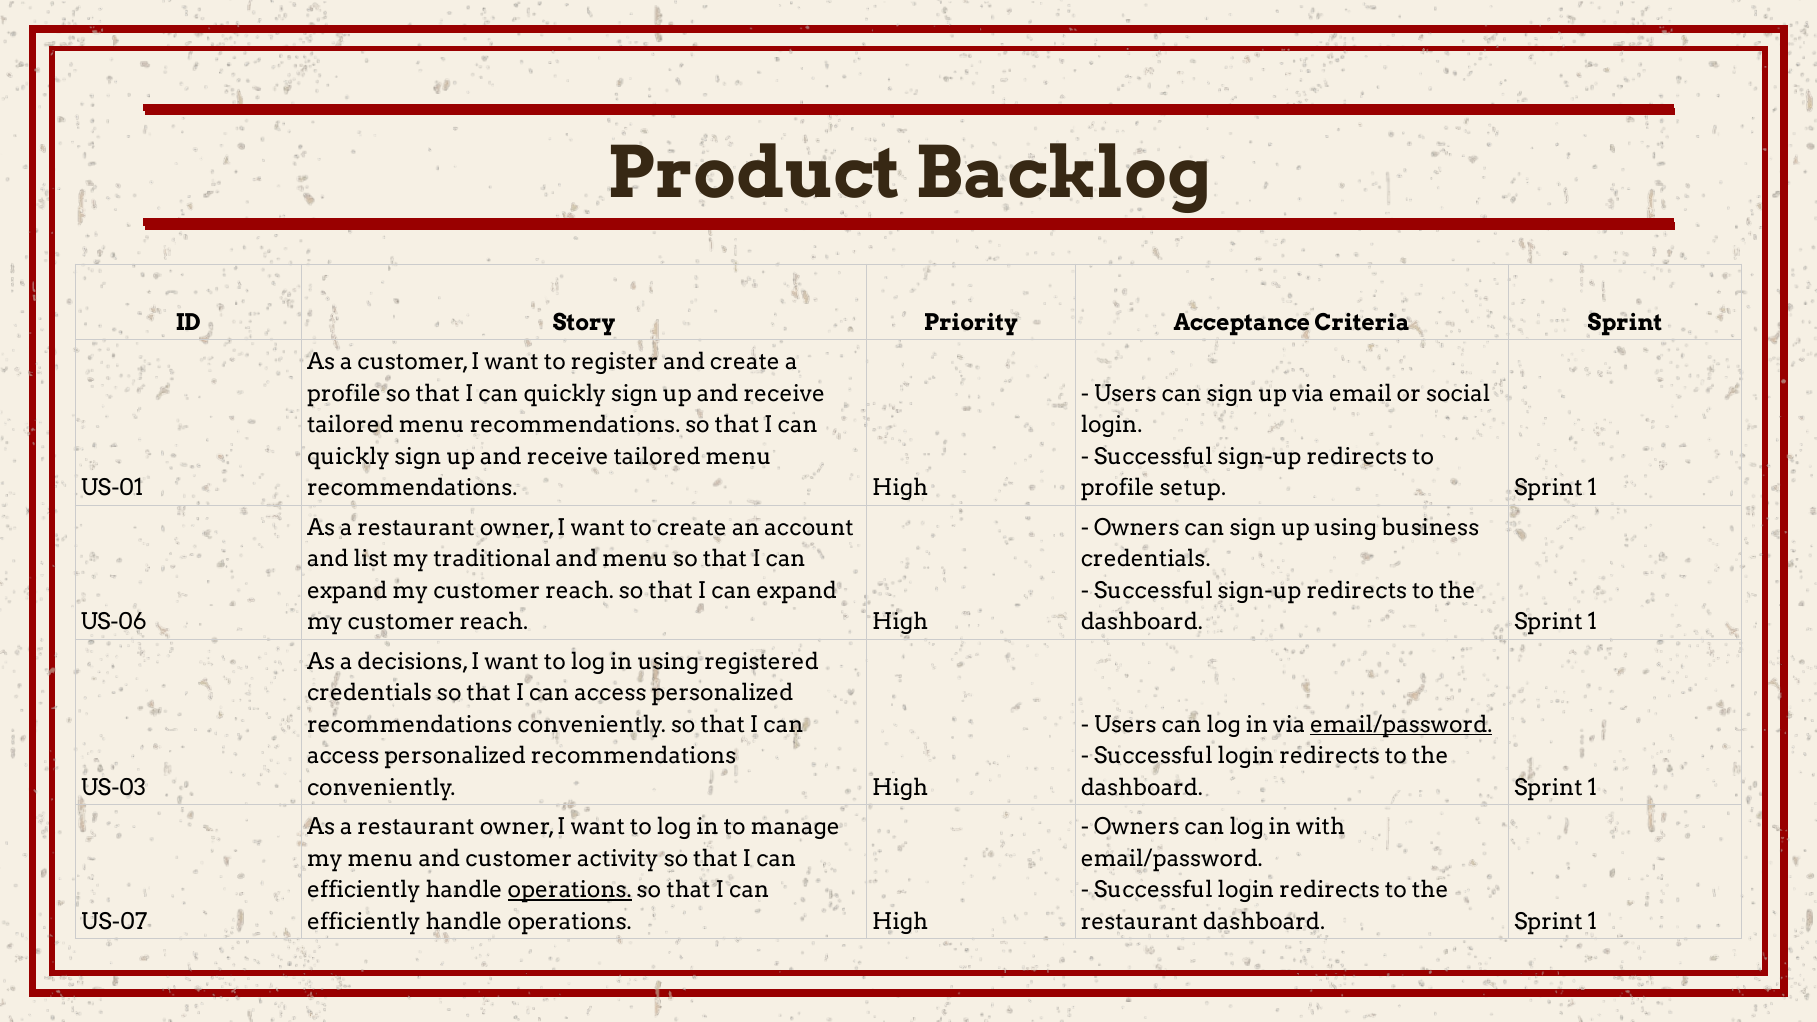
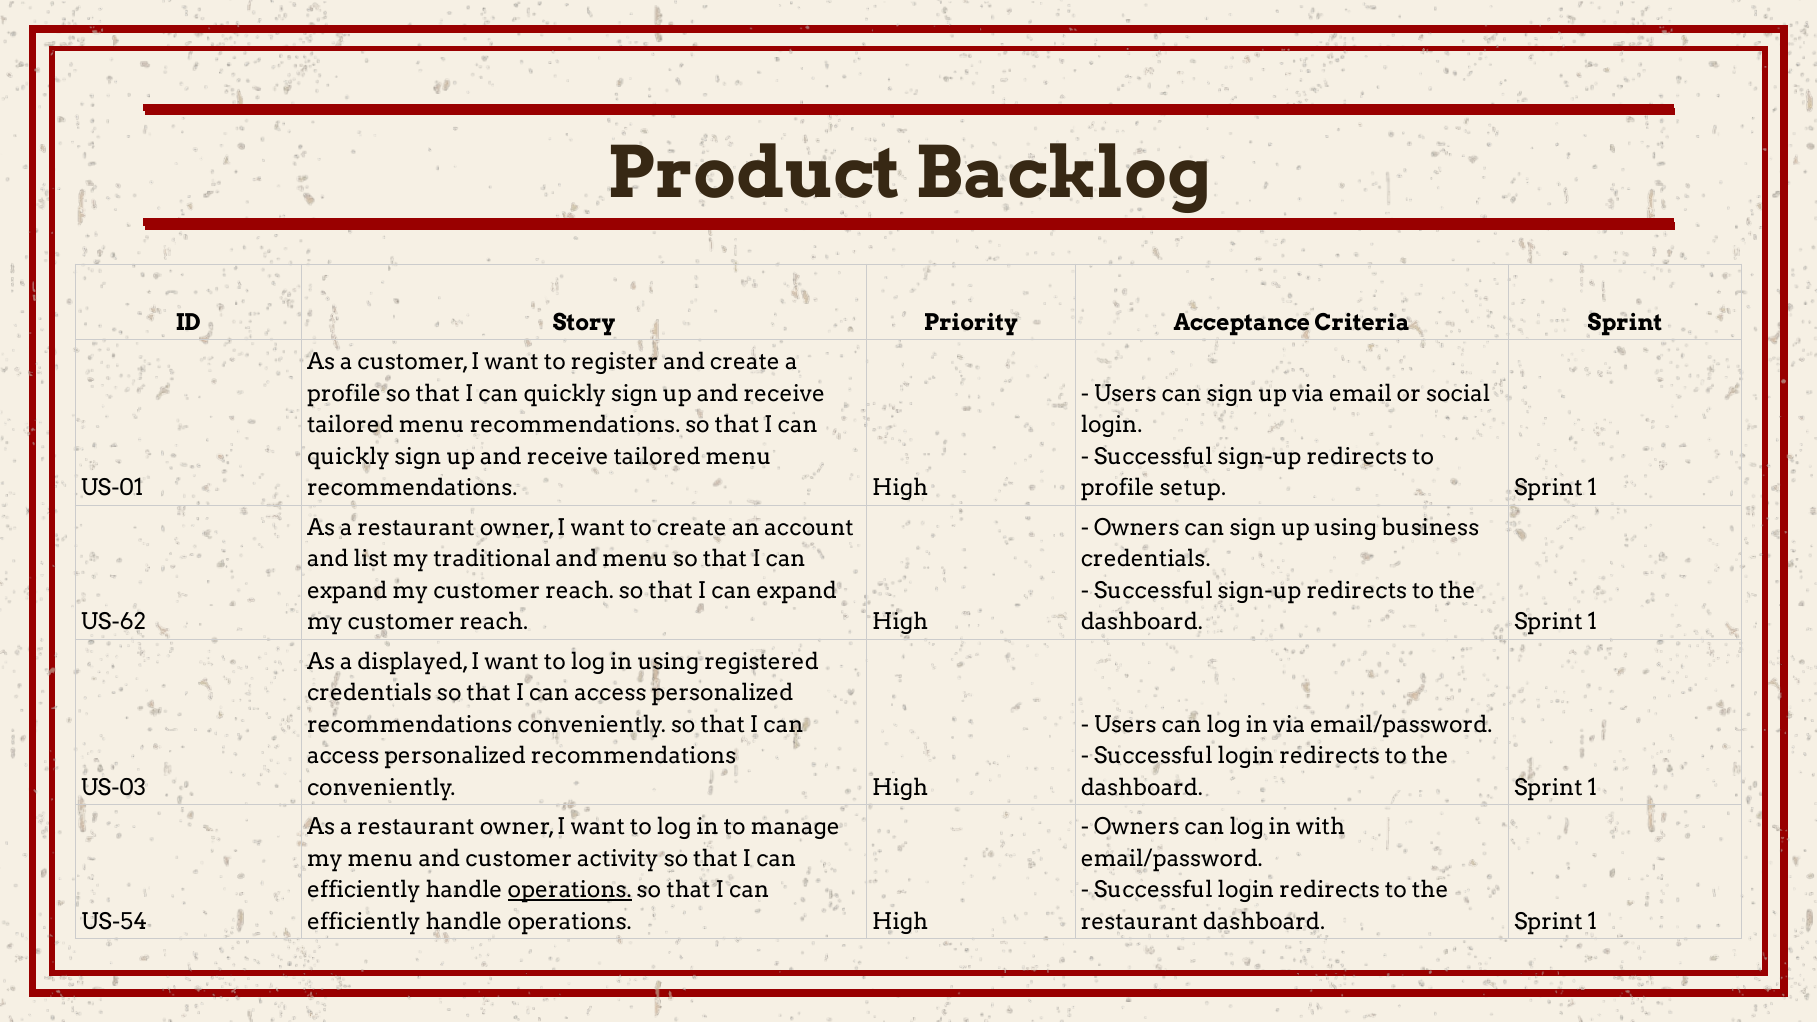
US-06: US-06 -> US-62 (113, 622)
decisions: decisions -> displayed (413, 662)
email/password underline: present -> none (1401, 725)
US-07: US-07 -> US-54 (114, 922)
